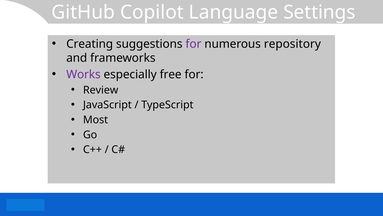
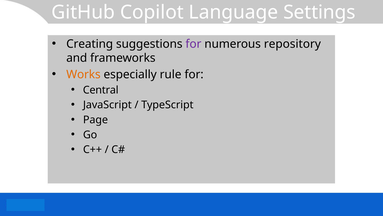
Works colour: purple -> orange (83, 74)
free: free -> rule (171, 74)
Review: Review -> Central (101, 90)
Most: Most -> Page (95, 120)
